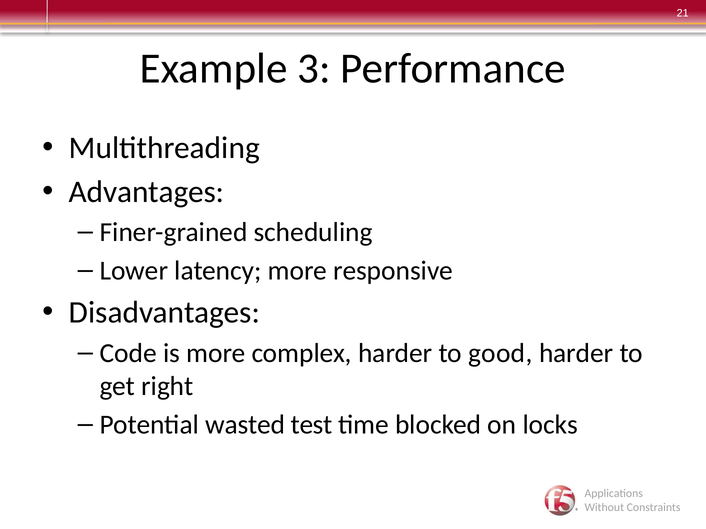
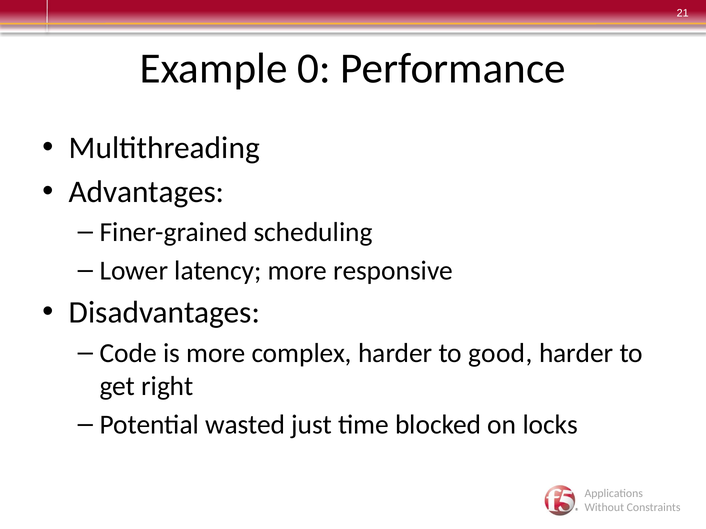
3: 3 -> 0 (314, 68)
test: test -> just (312, 425)
